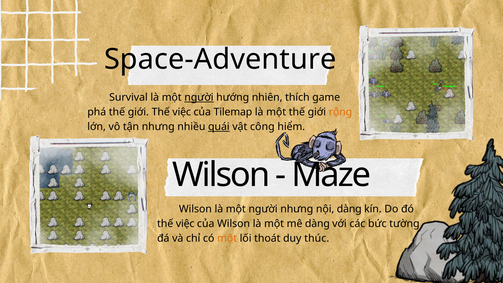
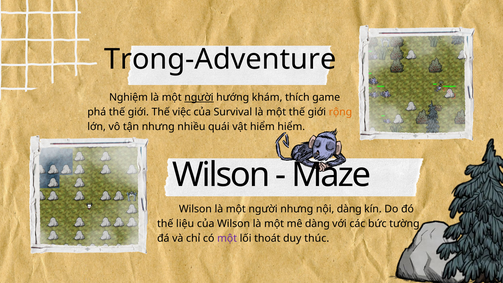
Space-Adventure: Space-Adventure -> Trong-Adventure (220, 59)
Survival: Survival -> Nghiệm (129, 97)
nhiên: nhiên -> khám (267, 97)
Tilemap: Tilemap -> Survival (233, 112)
quái underline: present -> none (219, 127)
vật công: công -> hiểm (262, 127)
việc: việc -> liệu (185, 224)
một colour: orange -> purple (227, 238)
